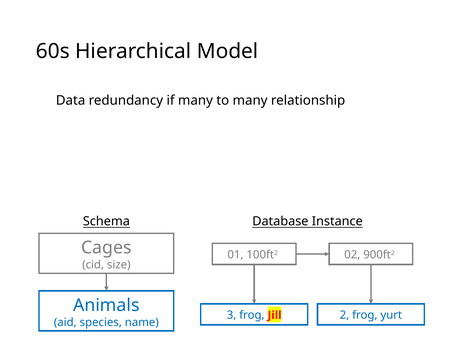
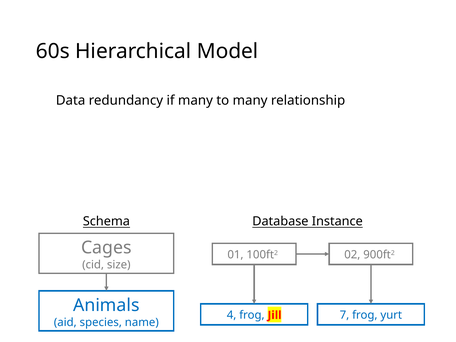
3: 3 -> 4 (232, 315)
2: 2 -> 7 (344, 315)
